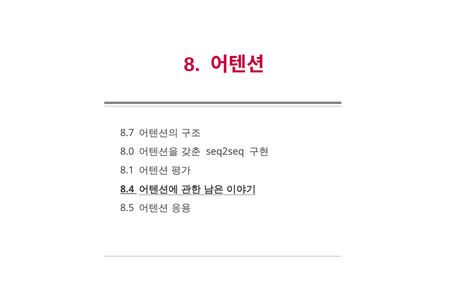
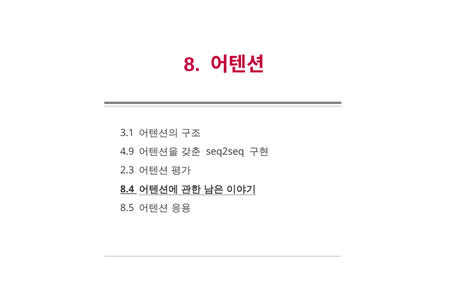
8.7: 8.7 -> 3.1 (127, 133)
8.0: 8.0 -> 4.9 (127, 152)
8.1: 8.1 -> 2.3 (127, 170)
